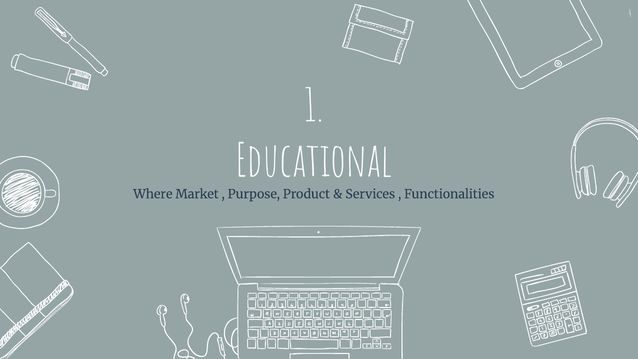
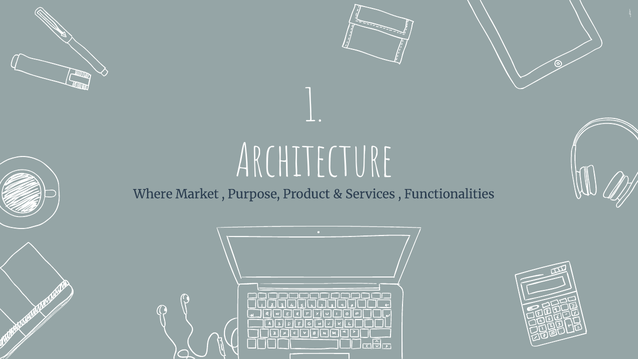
Educational: Educational -> Architecture (314, 162)
